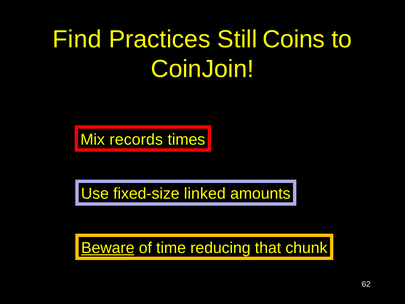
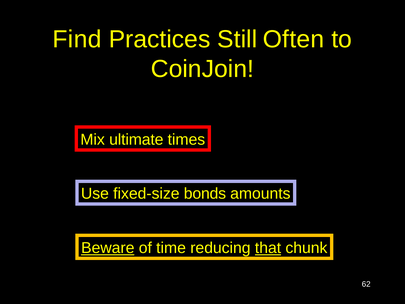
Coins: Coins -> Often (294, 39)
records: records -> ultimate (136, 139)
linked: linked -> bonds (205, 194)
that underline: none -> present (268, 248)
